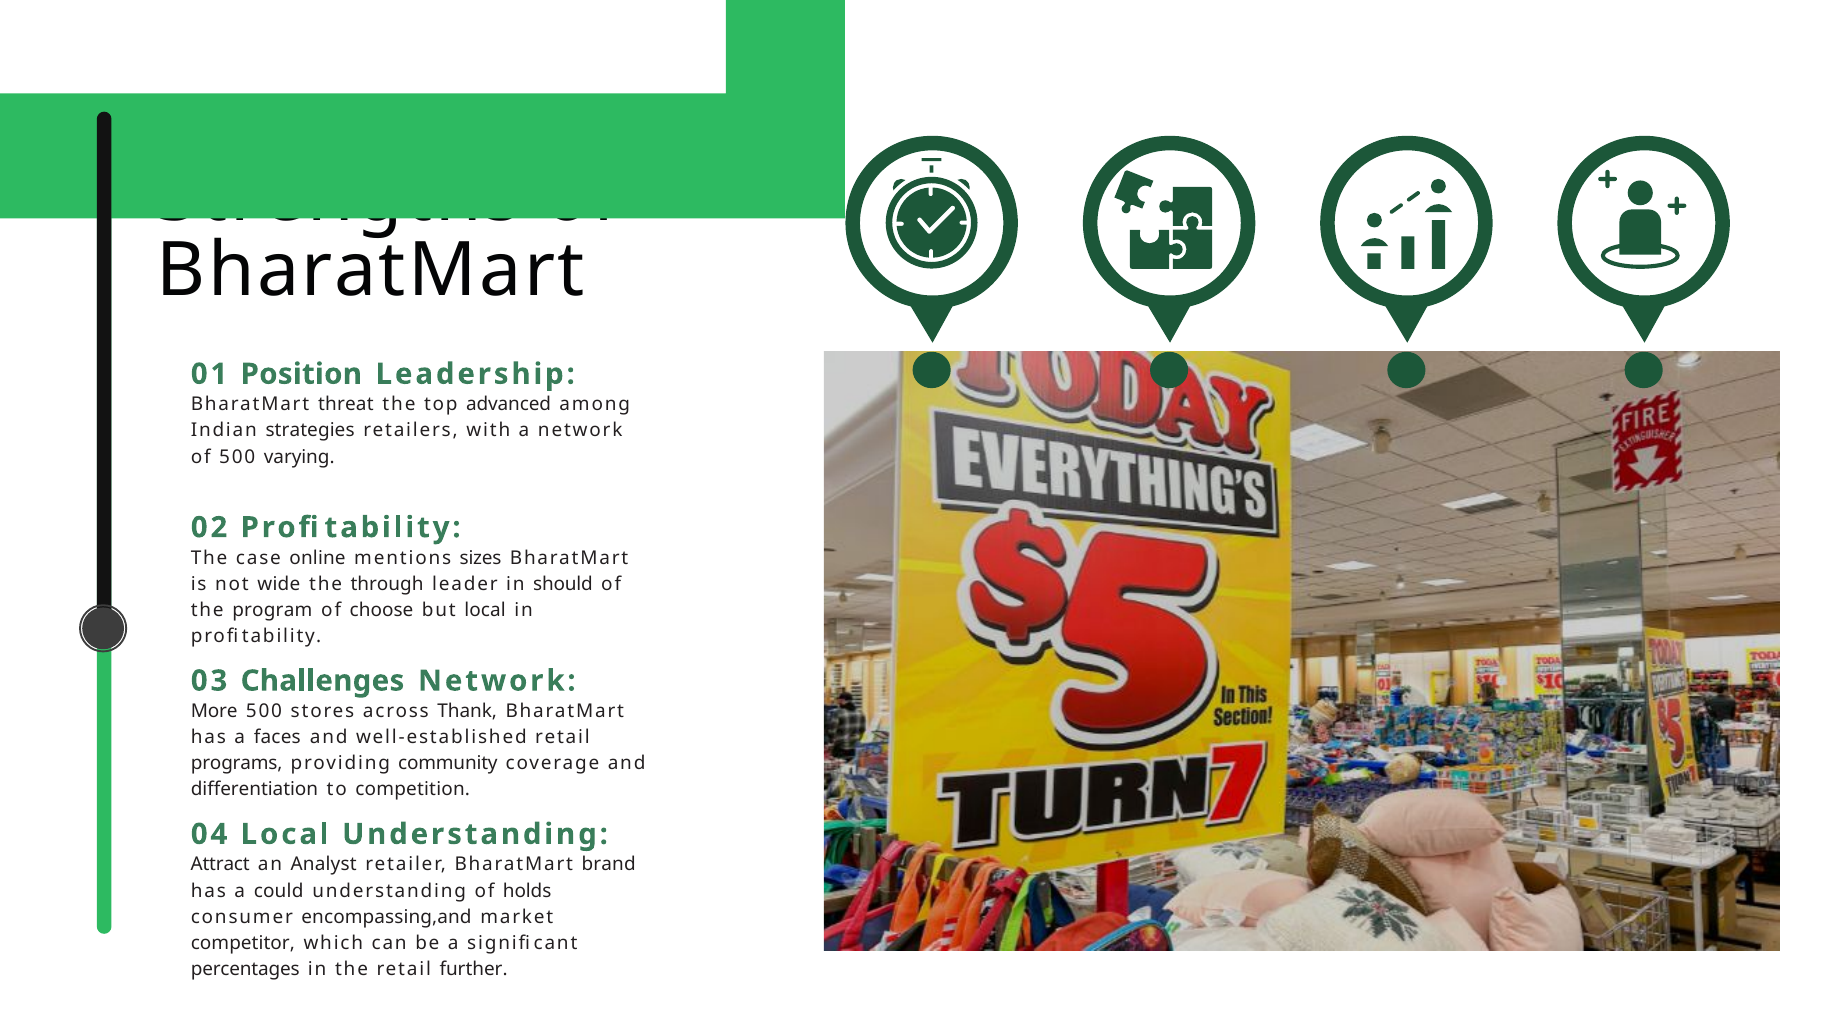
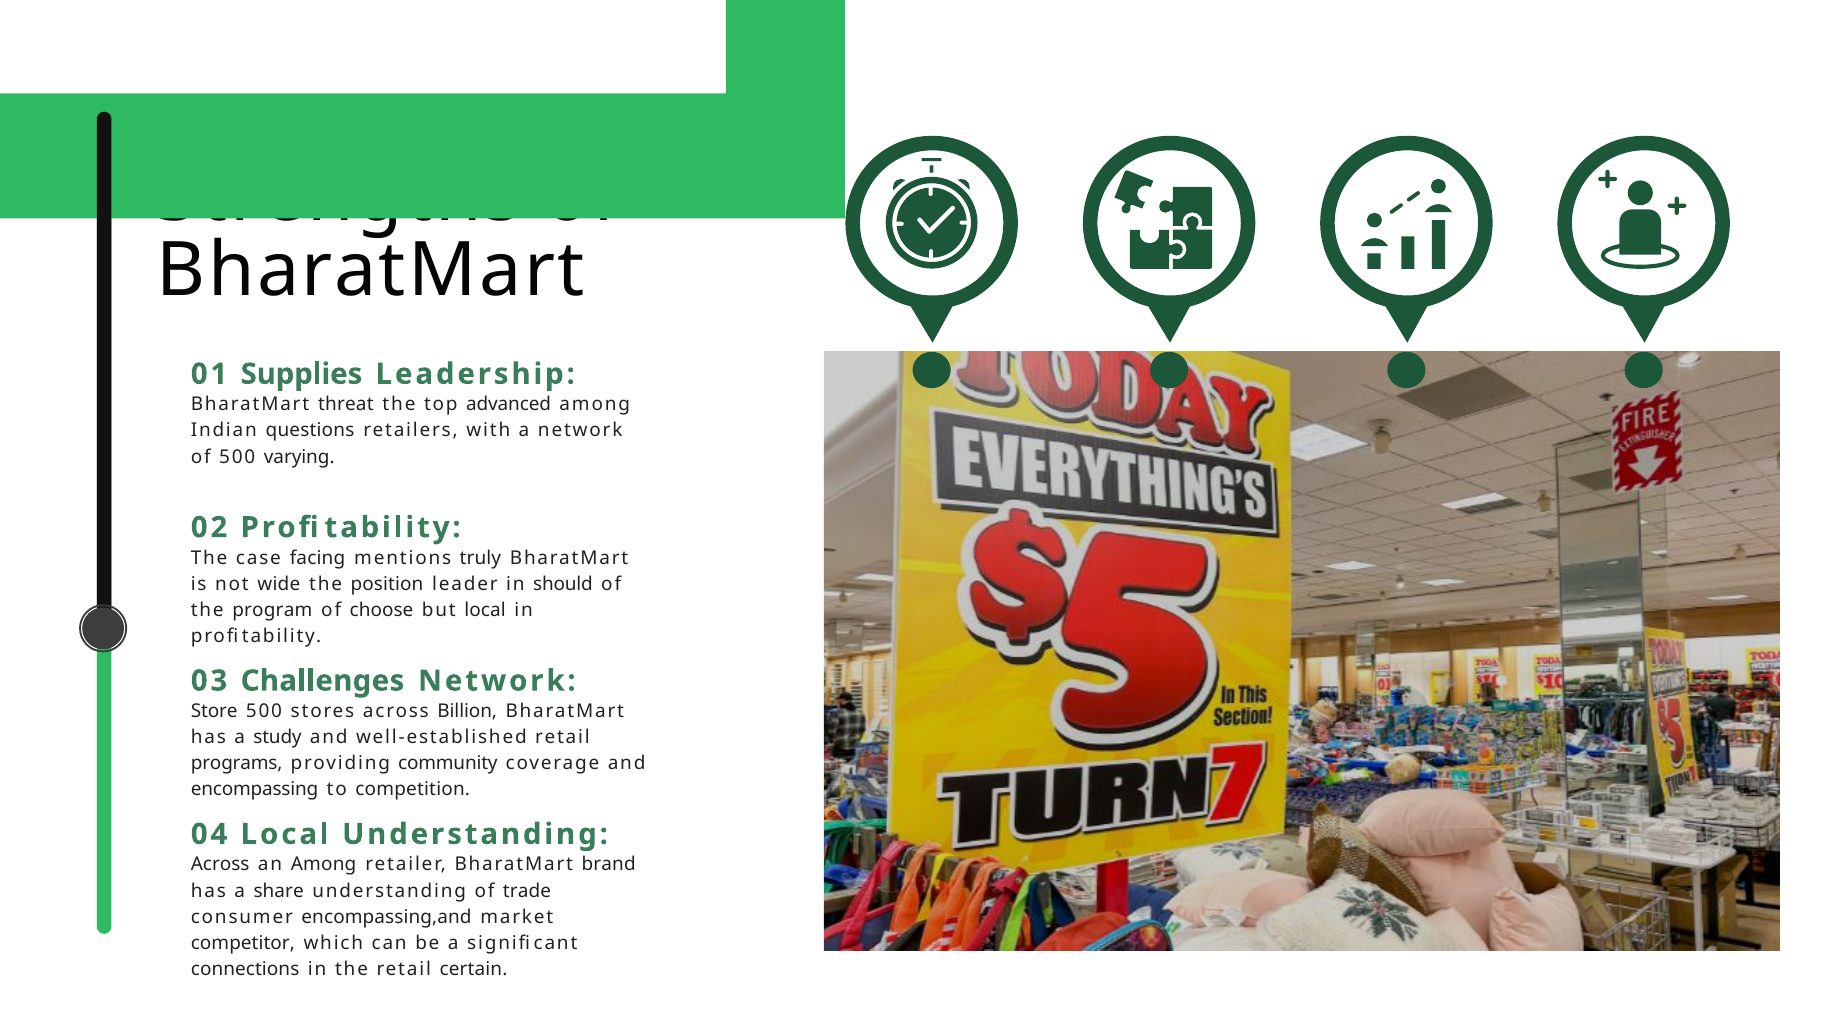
Position: Position -> Supplies (301, 374)
strategies: strategies -> questions (310, 431)
online: online -> facing (318, 558)
sizes: sizes -> truly (480, 558)
through: through -> position (387, 584)
More: More -> Store (214, 711)
Thank: Thank -> Billion (467, 711)
faces: faces -> study (278, 737)
differentiation: differentiation -> encompassing (255, 790)
Attract: Attract -> Across (220, 865)
an Analyst: Analyst -> Among (324, 865)
could: could -> share (279, 891)
holds: holds -> trade (527, 891)
percentages: percentages -> connections (245, 969)
further: further -> certain (473, 969)
